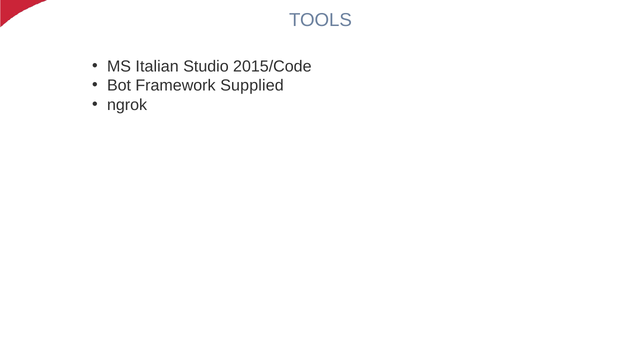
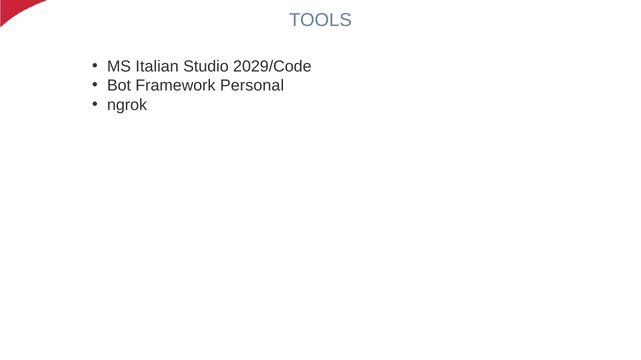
2015/Code: 2015/Code -> 2029/Code (272, 66)
Supplied: Supplied -> Personal (252, 86)
